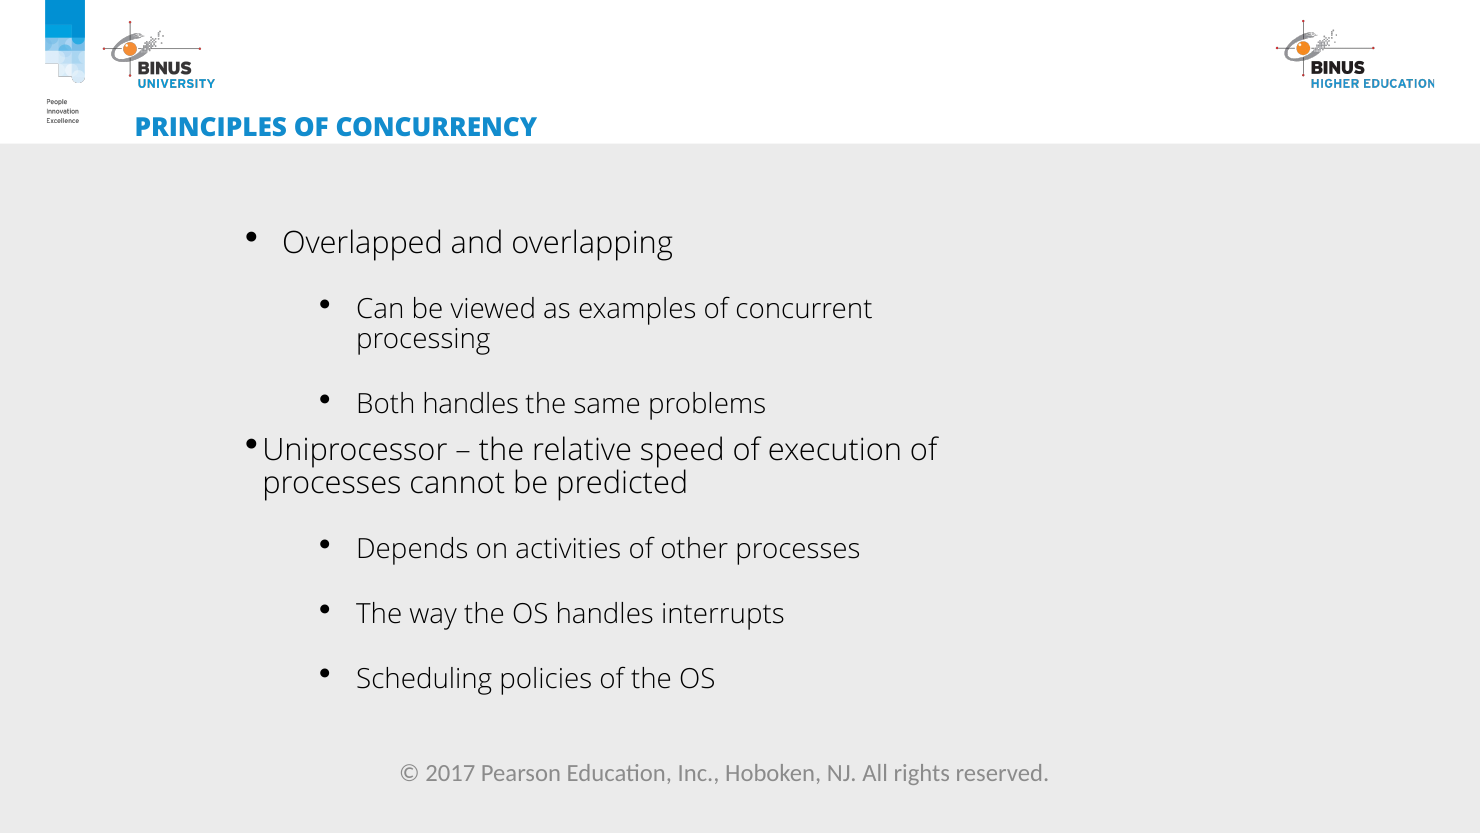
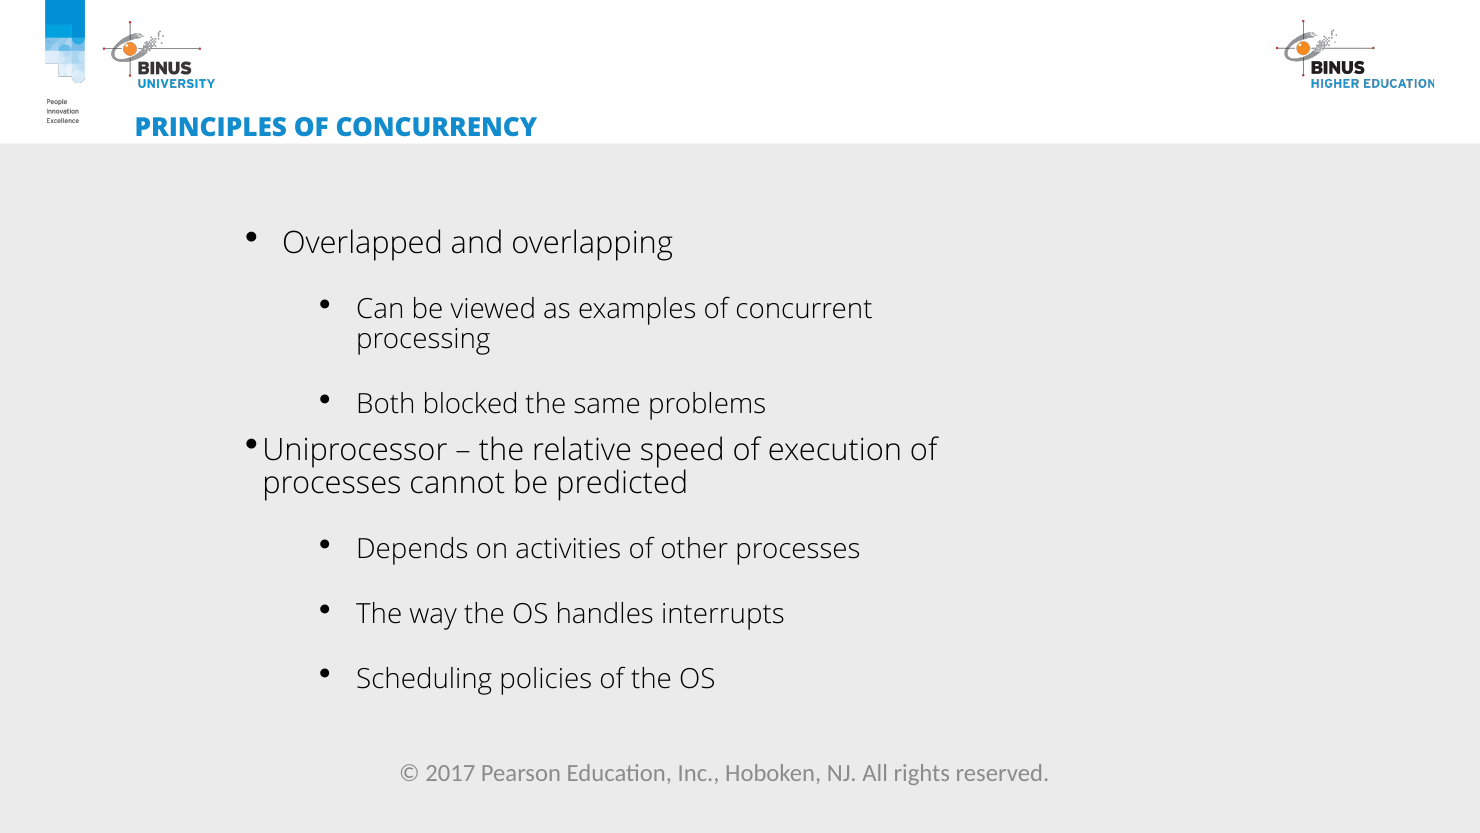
Both handles: handles -> blocked (471, 404)
